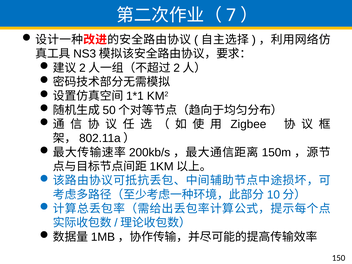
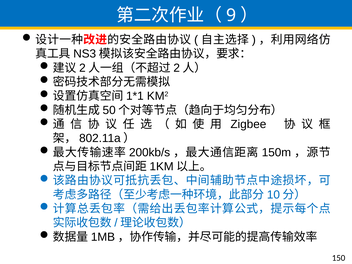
7: 7 -> 9 (231, 15)
